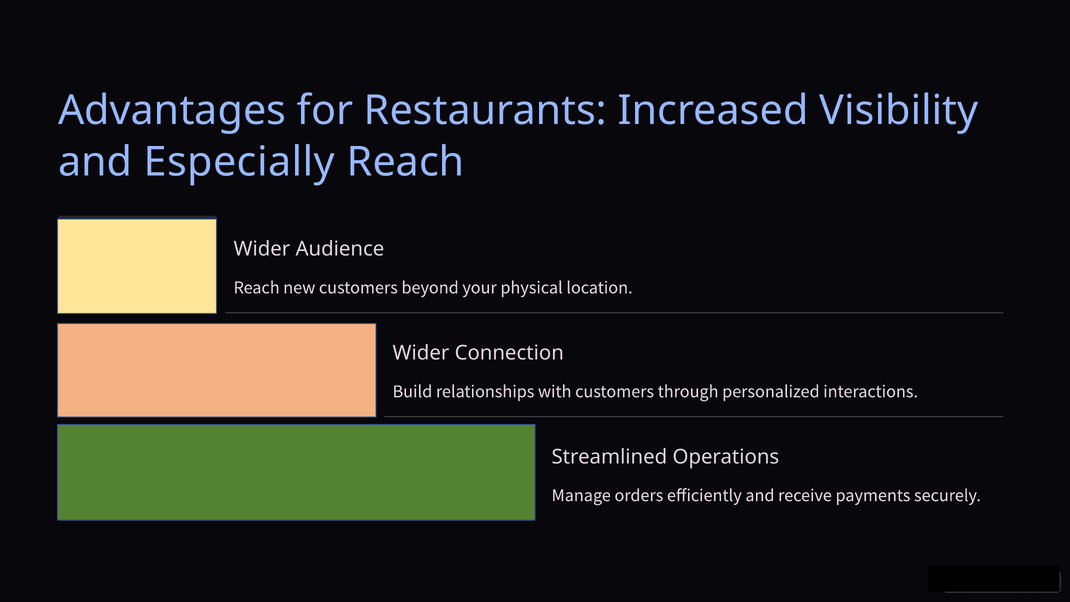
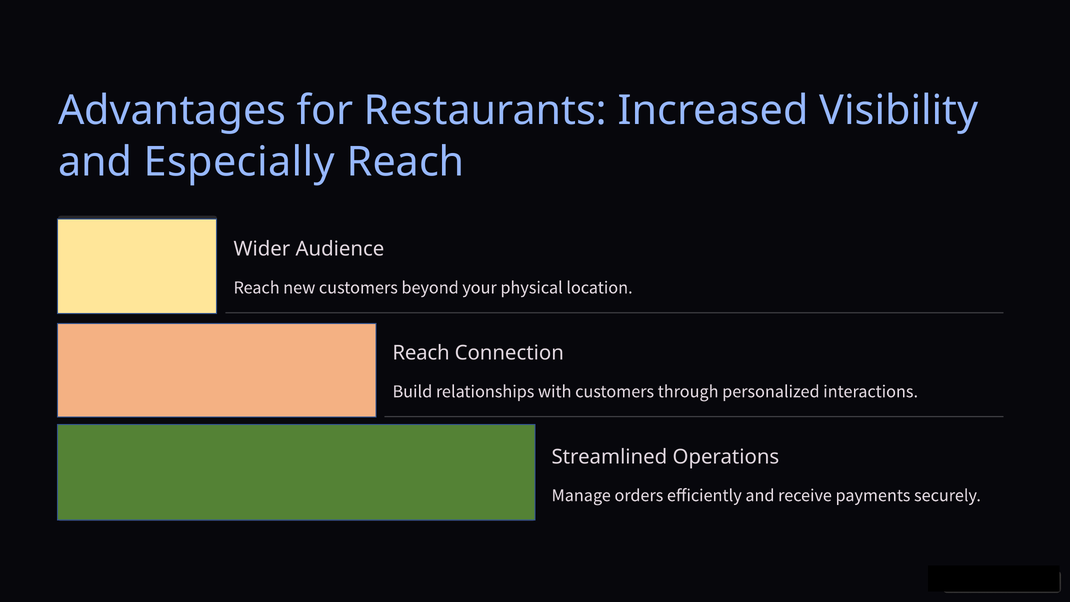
Wider: Wider -> Reach (421, 353)
